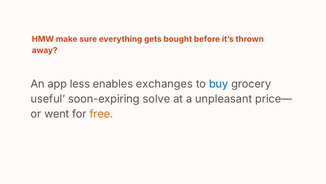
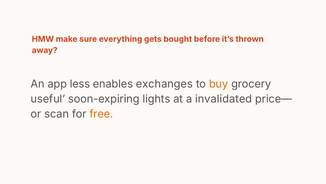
buy colour: blue -> orange (219, 84)
solve: solve -> lights (156, 99)
unpleasant: unpleasant -> invalidated (224, 99)
went: went -> scan (57, 114)
